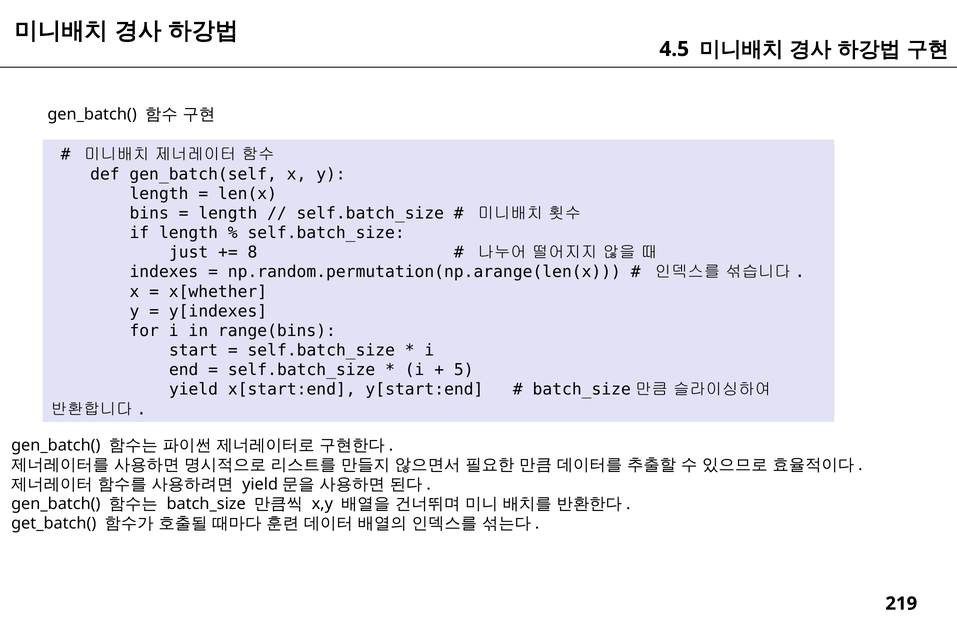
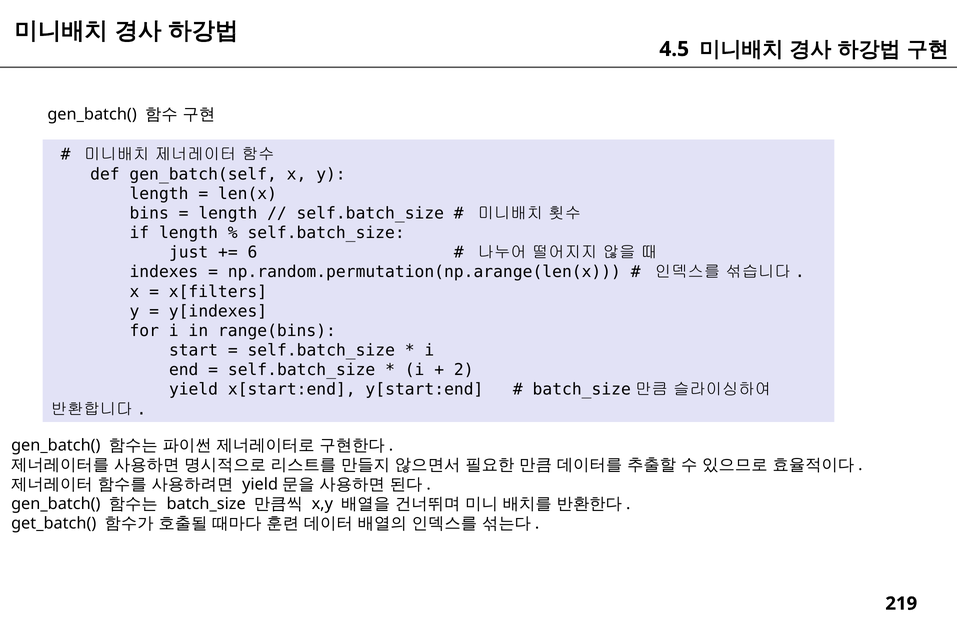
8: 8 -> 6 (252, 252)
x[whether: x[whether -> x[filters (218, 291)
5: 5 -> 2 (464, 370)
